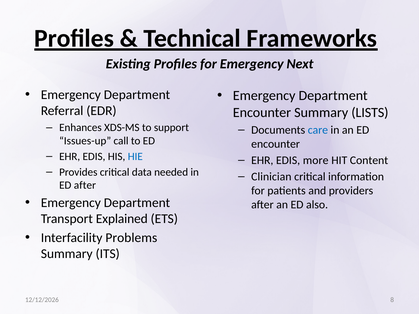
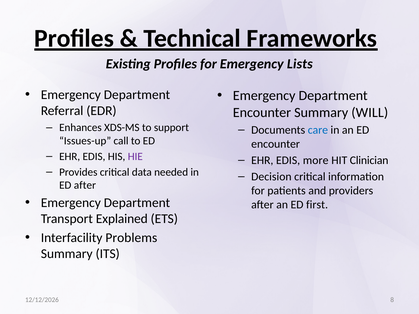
Next: Next -> Lists (300, 64)
LISTS: LISTS -> WILL (370, 113)
HIE colour: blue -> purple (135, 157)
Content: Content -> Clinician (369, 160)
Clinician: Clinician -> Decision (271, 177)
also: also -> first (317, 205)
